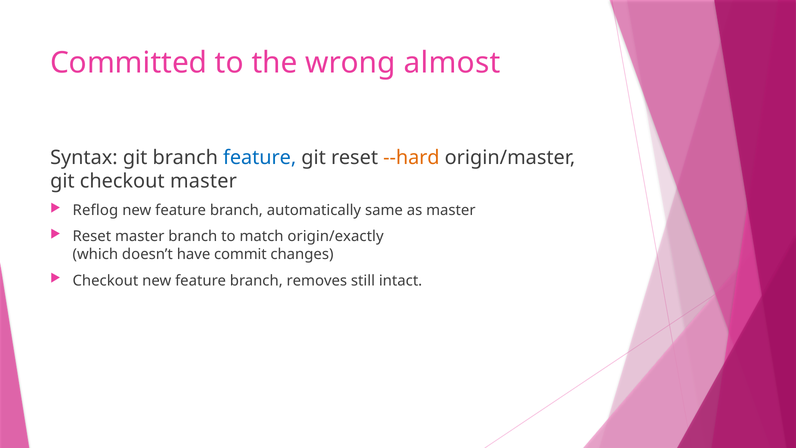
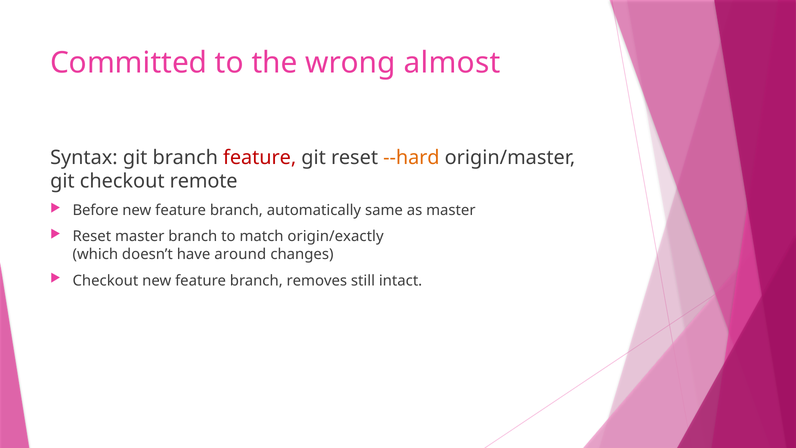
feature colour: blue -> red (260, 157)
checkout master: master -> remote (204, 181)
Reflog: Reflog -> Before (96, 210)
commit: commit -> around (240, 254)
